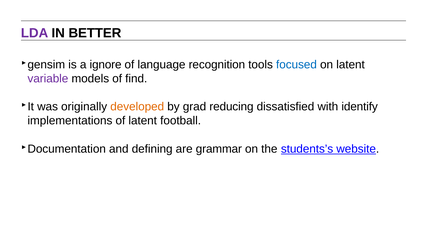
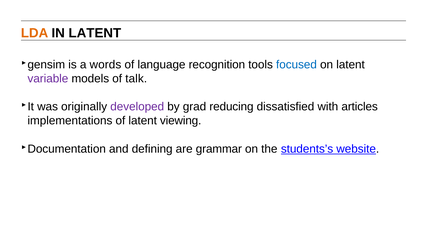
LDA colour: purple -> orange (35, 33)
IN BETTER: BETTER -> LATENT (95, 33)
ignore: ignore -> words (105, 65)
find: find -> talk (136, 79)
developed colour: orange -> purple (137, 107)
identify: identify -> articles (360, 107)
football: football -> viewing (181, 121)
